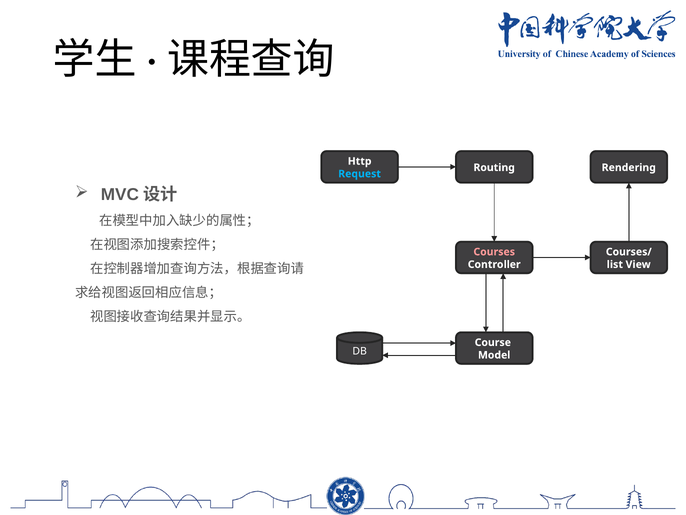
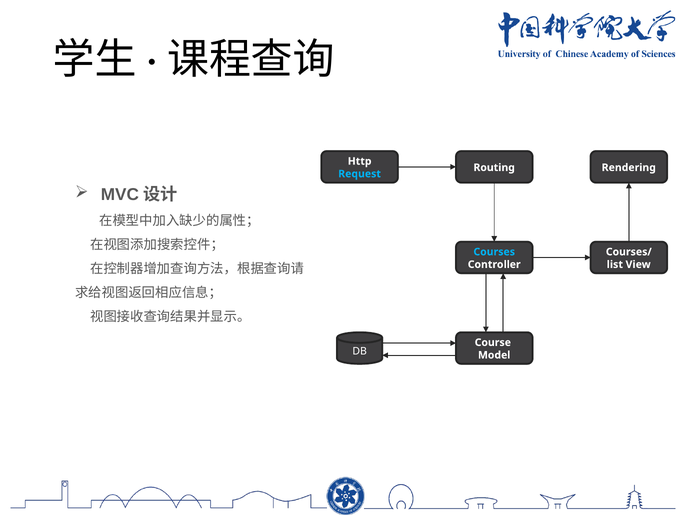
Courses colour: pink -> light blue (494, 252)
